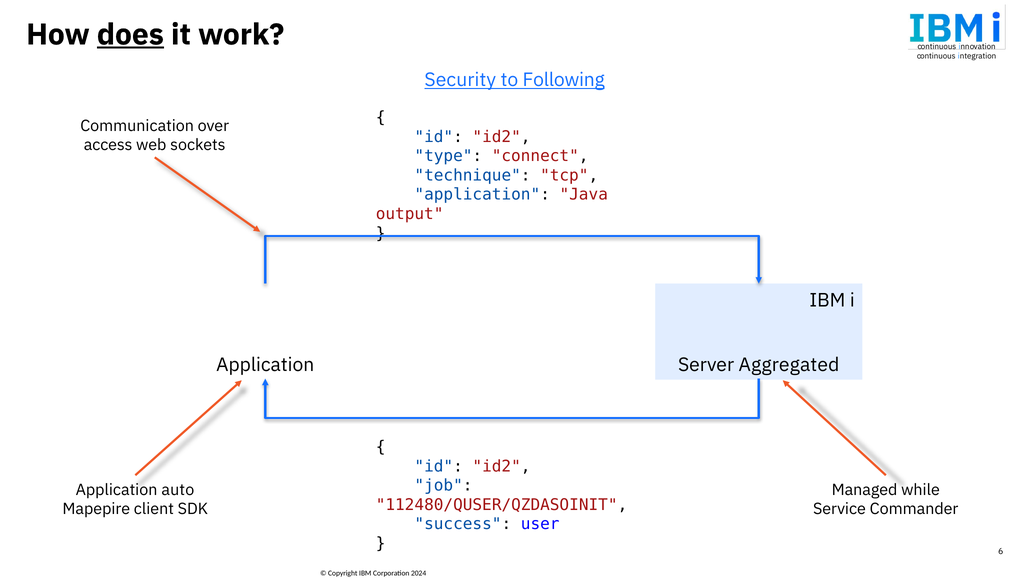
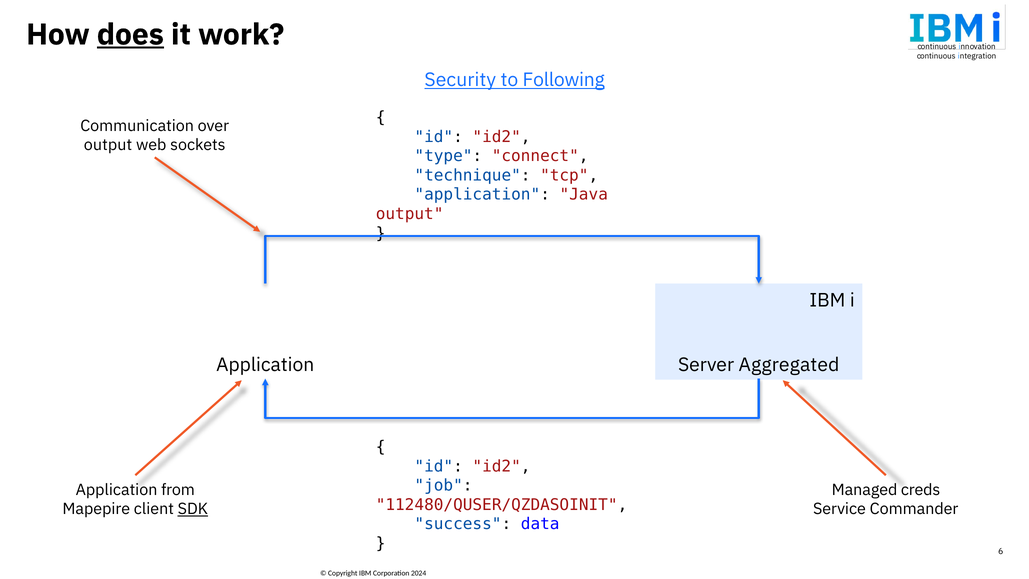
access: access -> output (108, 145)
auto: auto -> from (178, 490)
while: while -> creds (921, 490)
SDK underline: none -> present (193, 509)
user: user -> data (540, 524)
